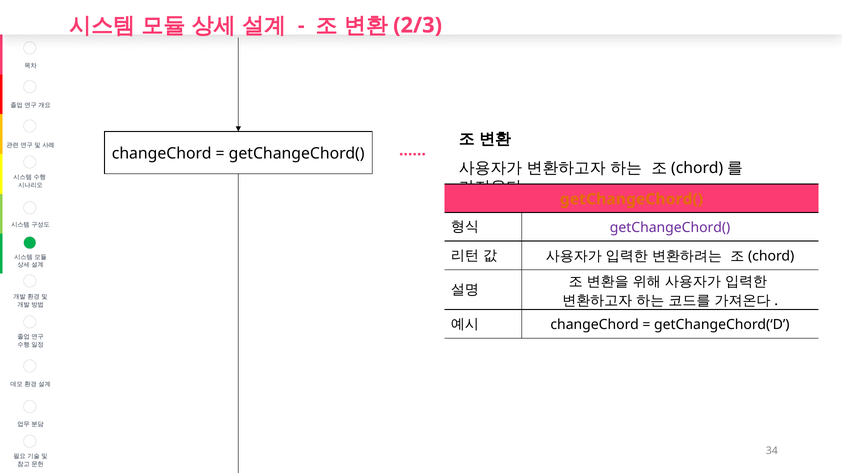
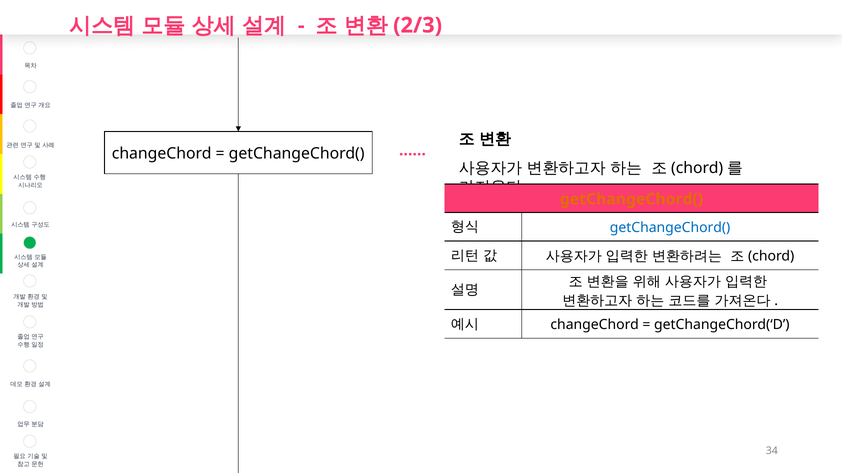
getChangeChord( colour: purple -> blue (670, 228)
